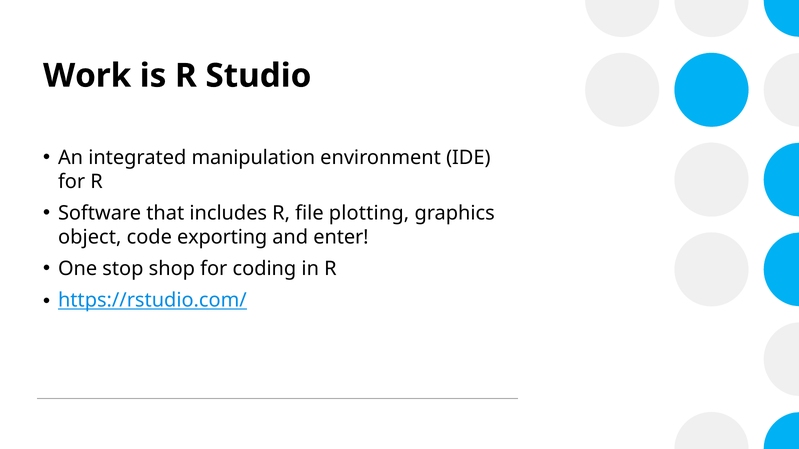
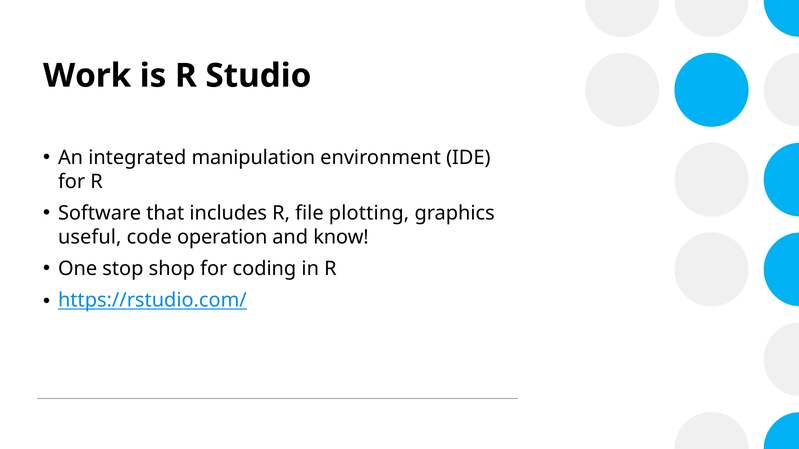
object: object -> useful (90, 237)
exporting: exporting -> operation (222, 237)
enter: enter -> know (341, 237)
